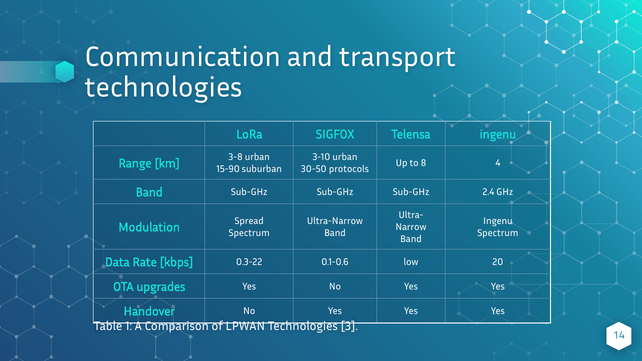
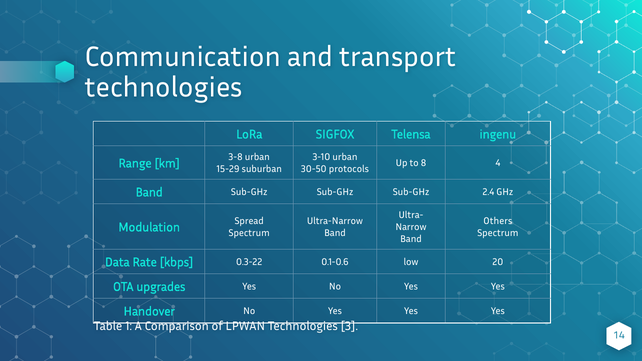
15-90: 15-90 -> 15-29 (228, 169)
Ingenu: Ingenu -> Others (498, 221)
